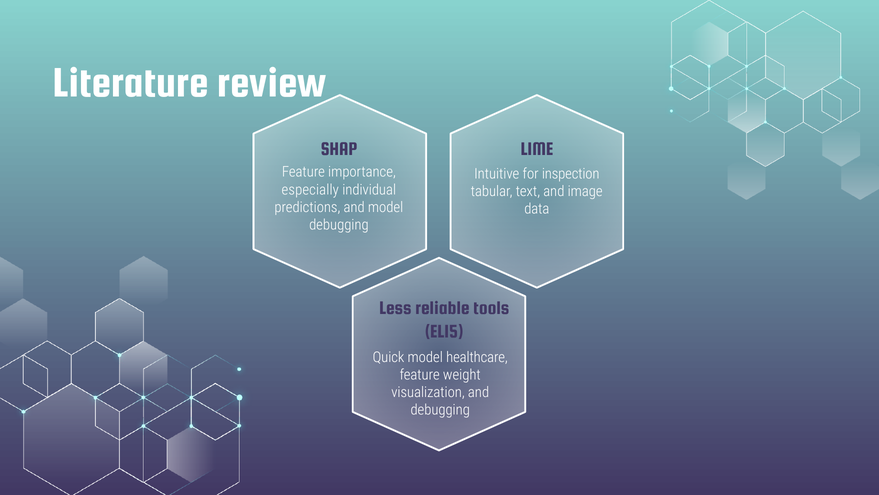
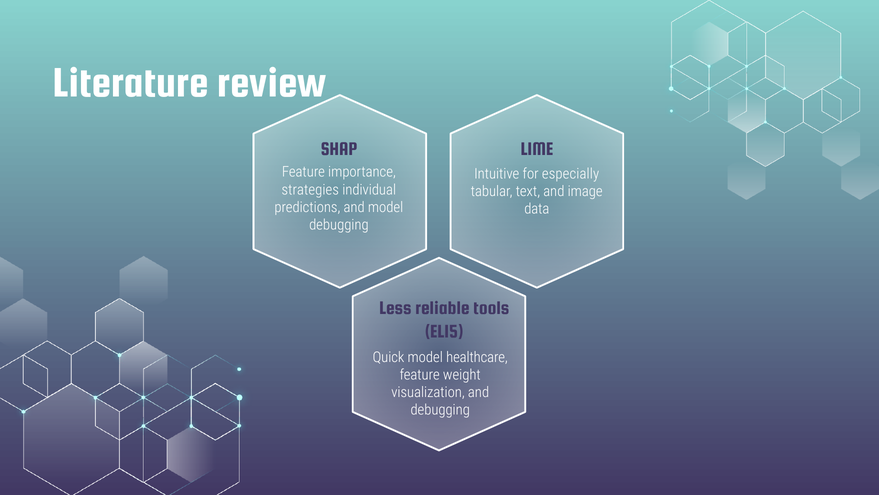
inspection: inspection -> especially (571, 174)
especially: especially -> strategies (310, 189)
